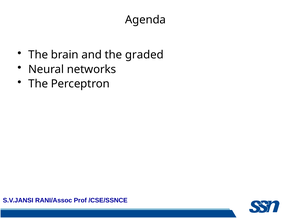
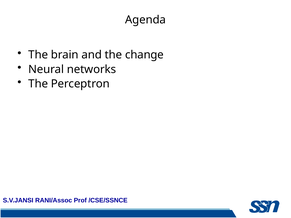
graded: graded -> change (144, 55)
